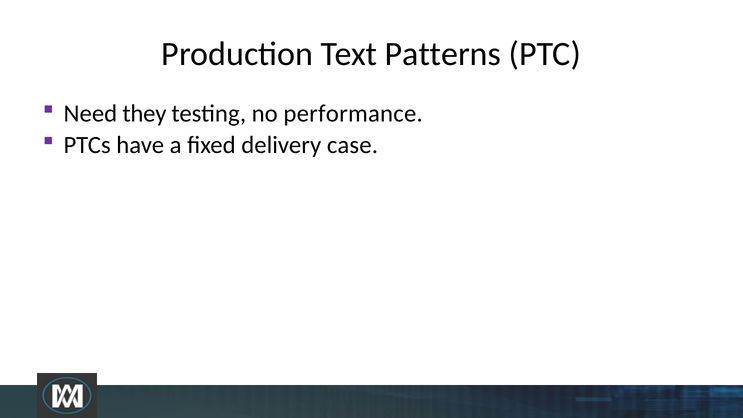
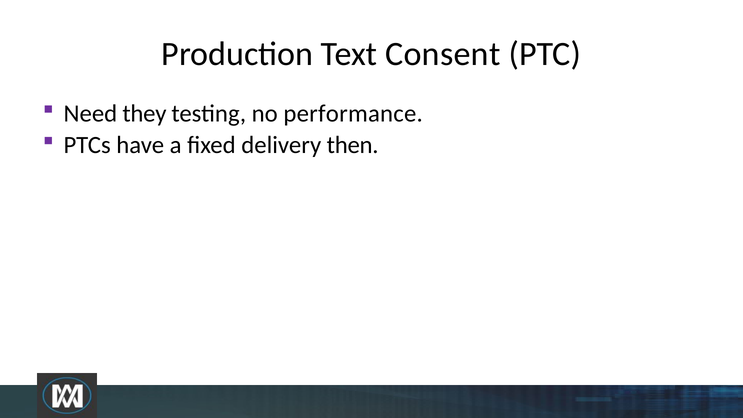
Patterns: Patterns -> Consent (443, 54)
case: case -> then (353, 145)
